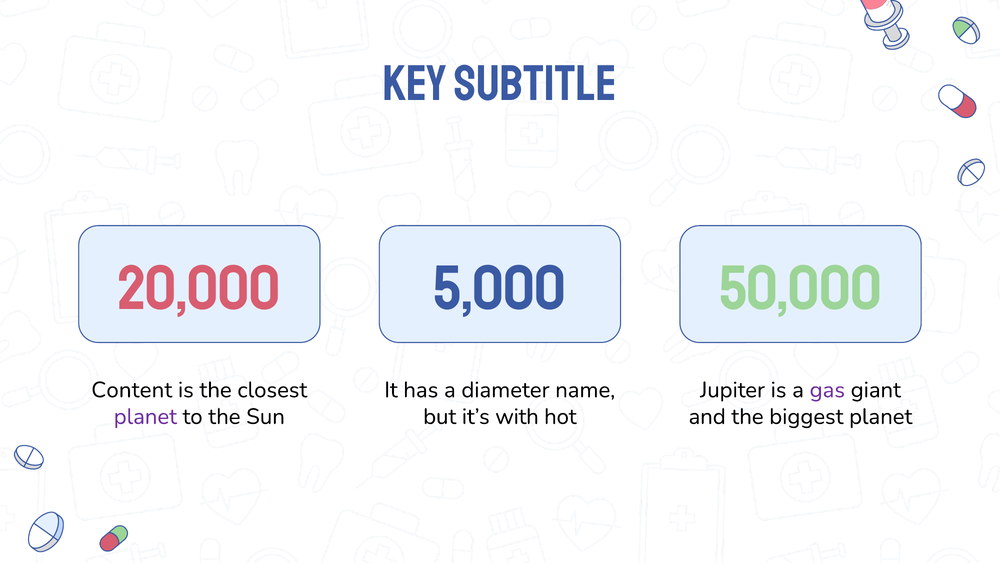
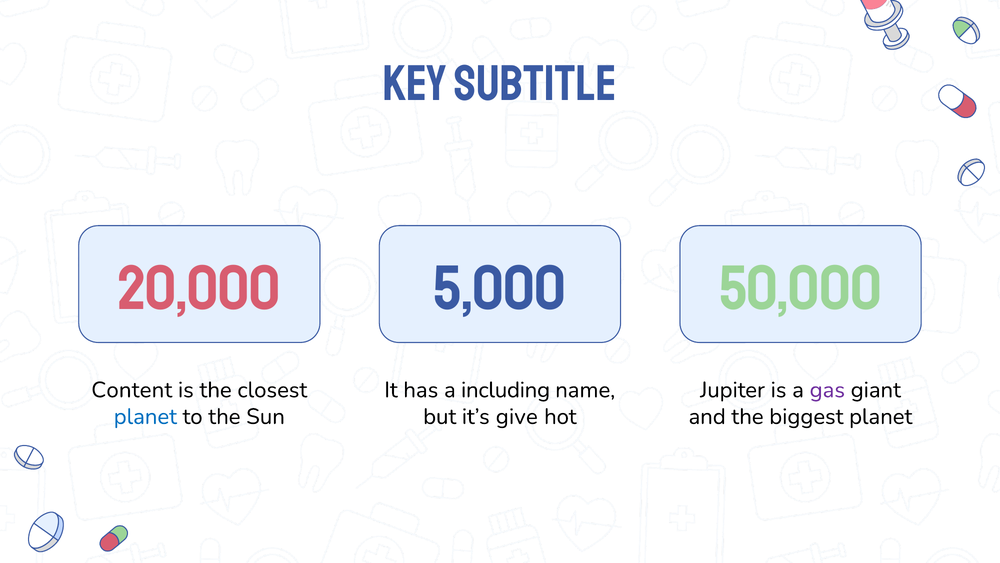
diameter: diameter -> including (506, 390)
planet colour: purple -> blue (145, 416)
with: with -> give (517, 416)
